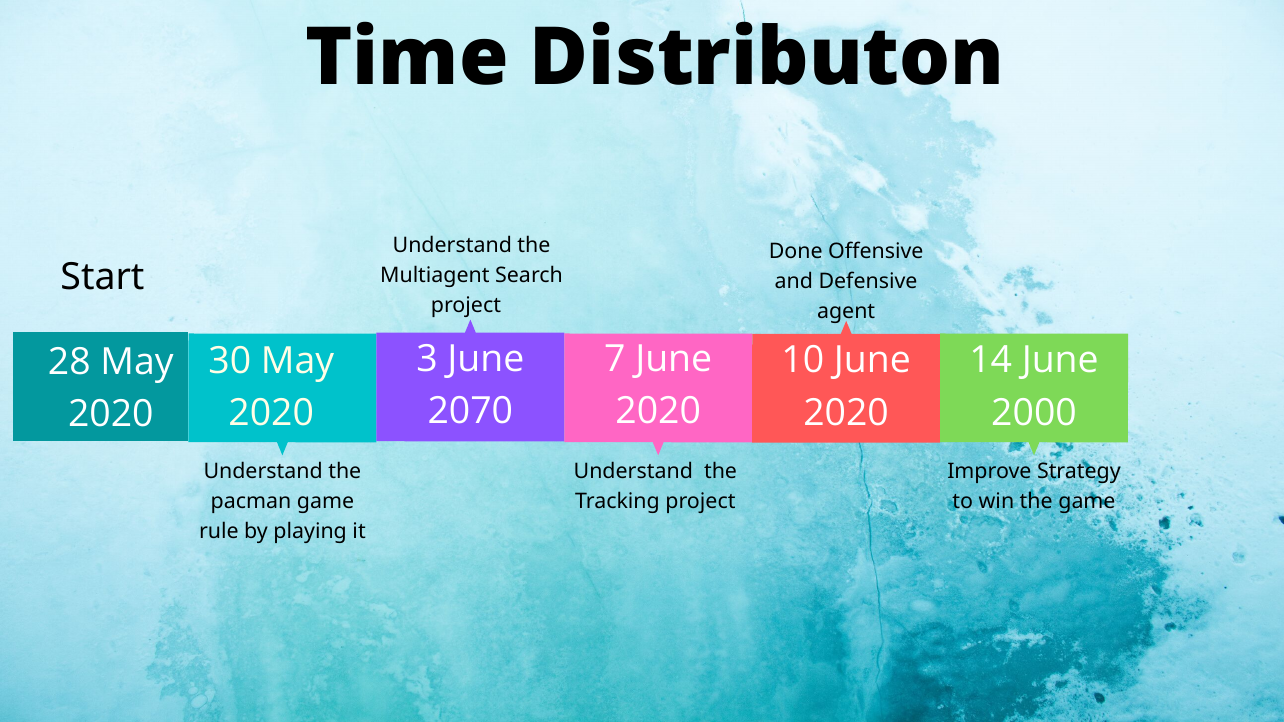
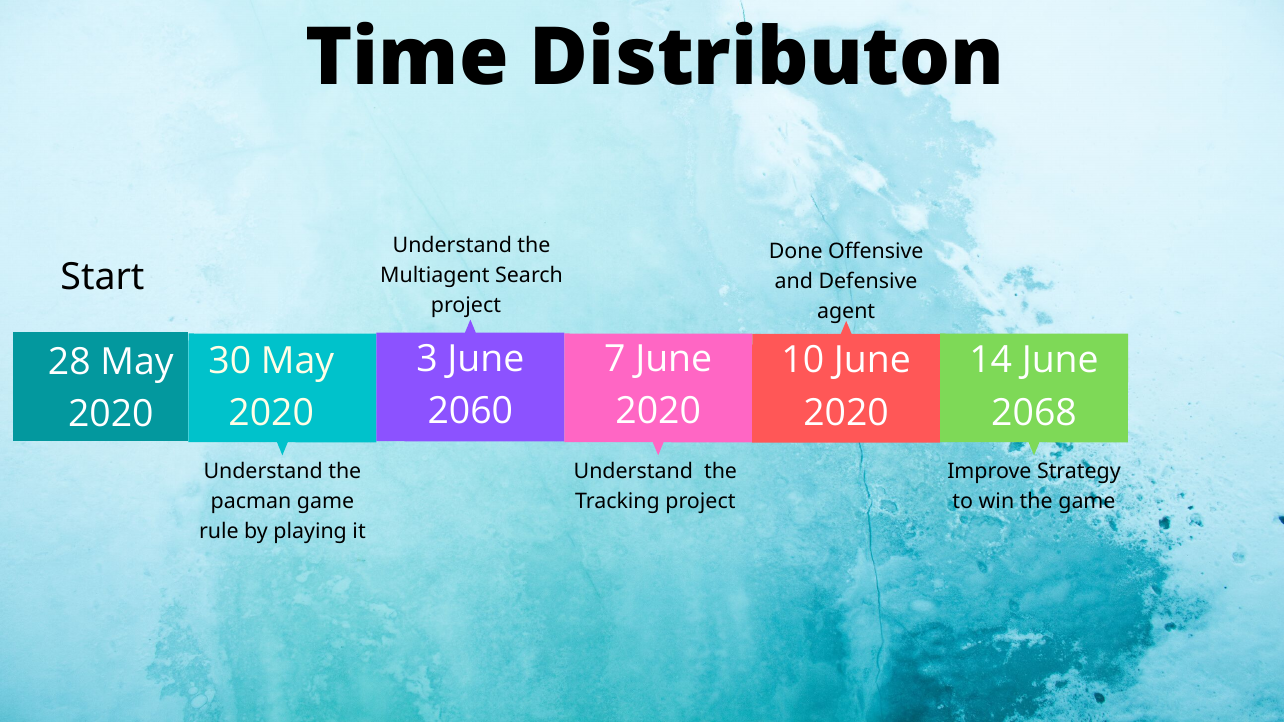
2070: 2070 -> 2060 (470, 412)
2000: 2000 -> 2068 (1034, 413)
